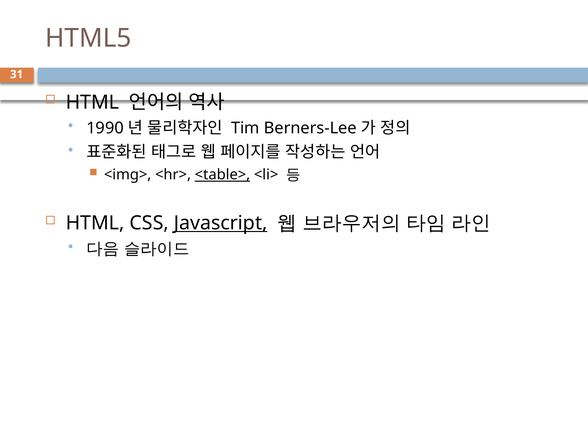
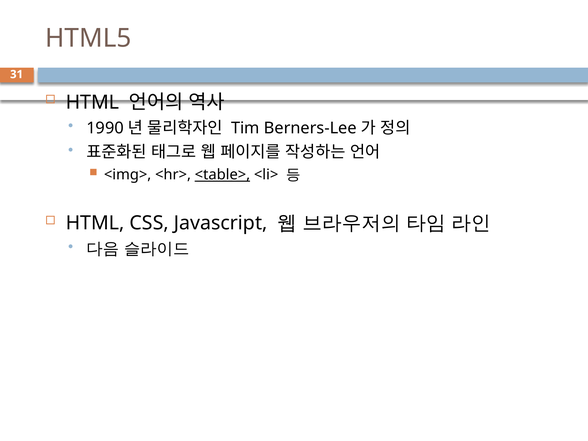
Javascript underline: present -> none (221, 223)
